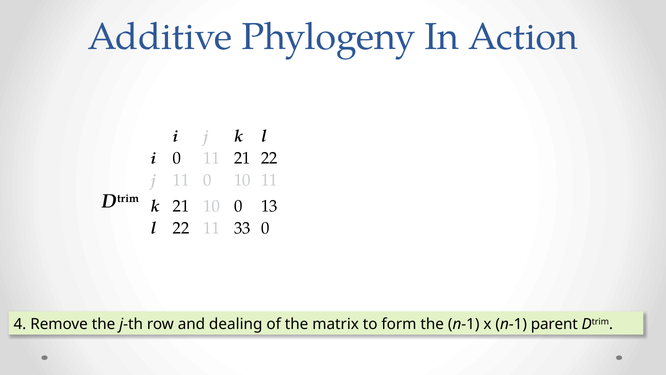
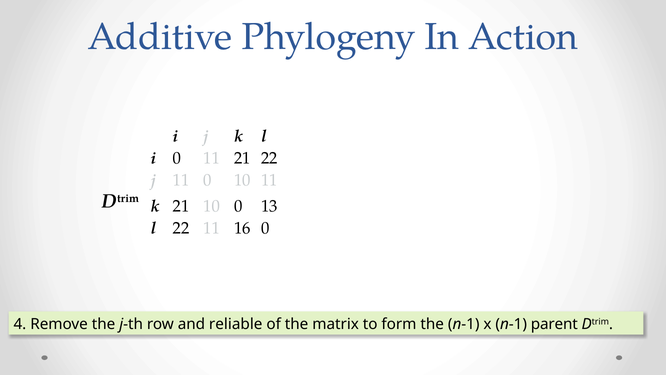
33: 33 -> 16 (242, 228)
dealing: dealing -> reliable (236, 324)
